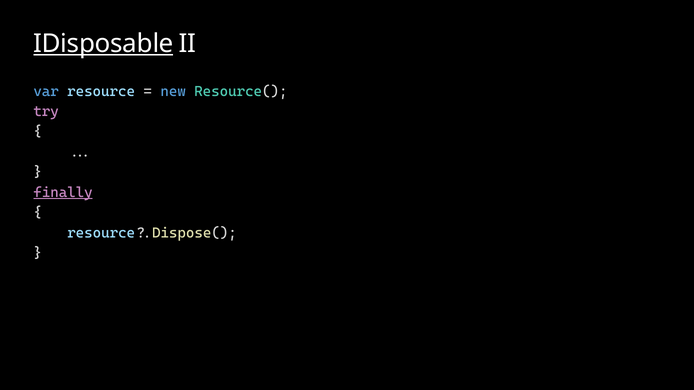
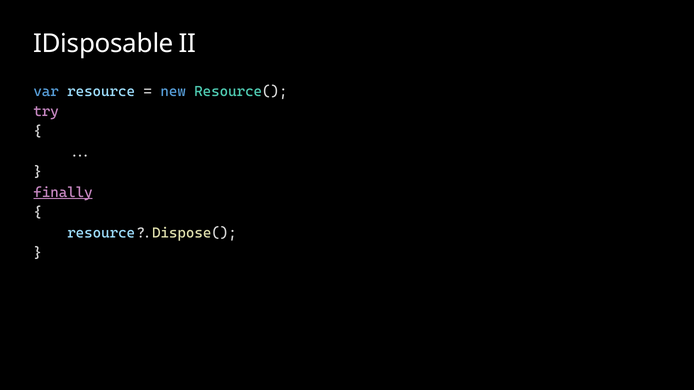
IDisposable underline: present -> none (103, 43)
